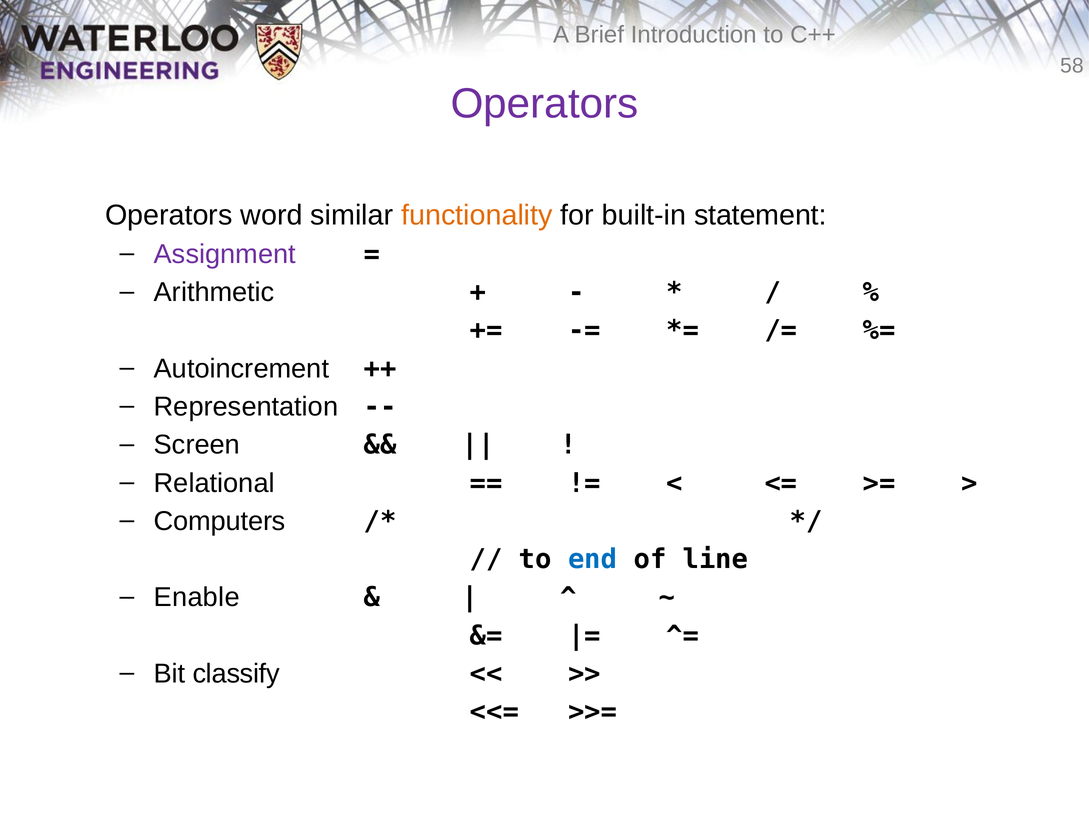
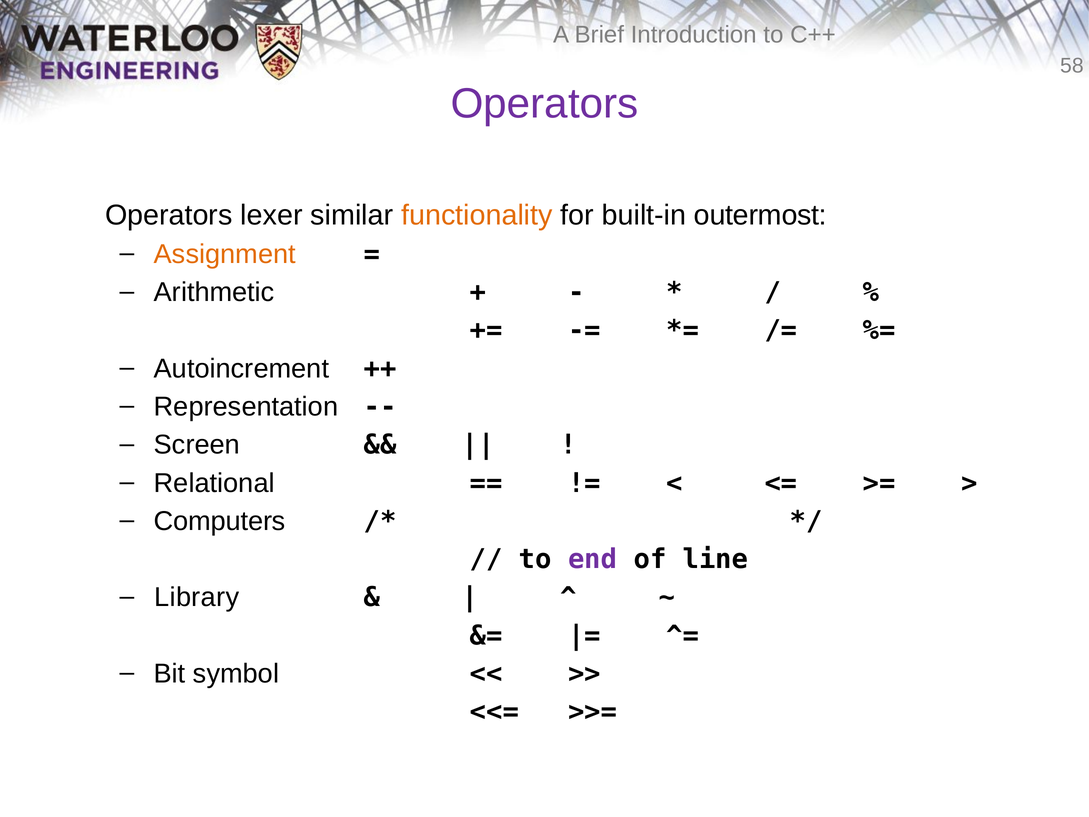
word: word -> lexer (271, 215)
statement: statement -> outermost (760, 215)
Assignment colour: purple -> orange (225, 254)
end colour: blue -> purple (593, 559)
Enable: Enable -> Library (197, 597)
classify: classify -> symbol (236, 673)
